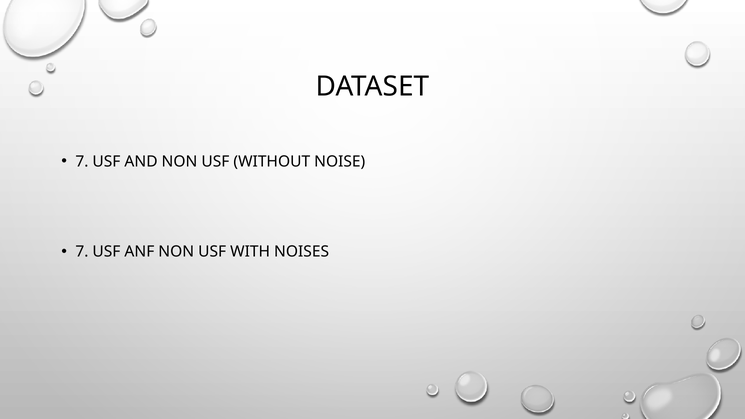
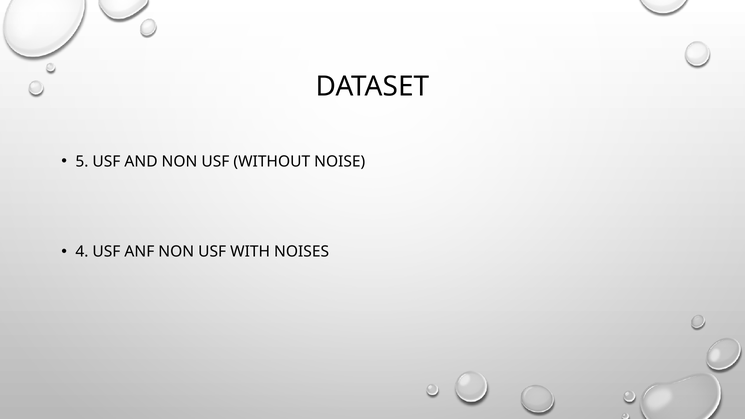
7: 7 -> 5 (82, 162)
7: 7 -> 4 (82, 252)
